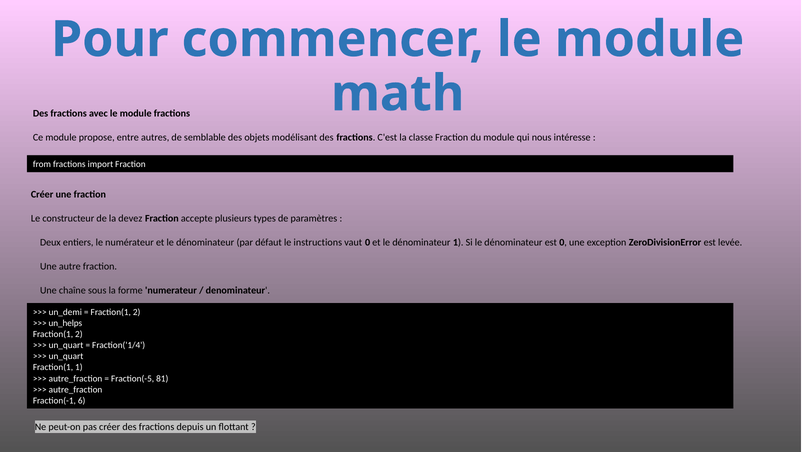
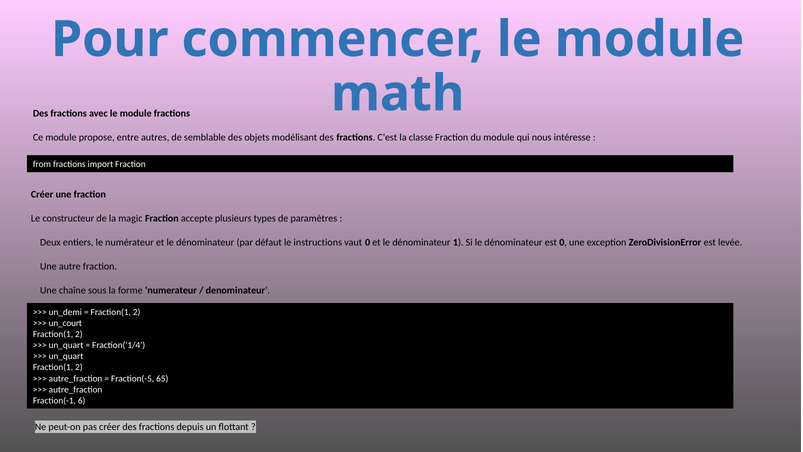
devez: devez -> magic (130, 218)
un_helps: un_helps -> un_court (65, 323)
1: 1 -> 2 (79, 367)
81: 81 -> 65 (162, 378)
